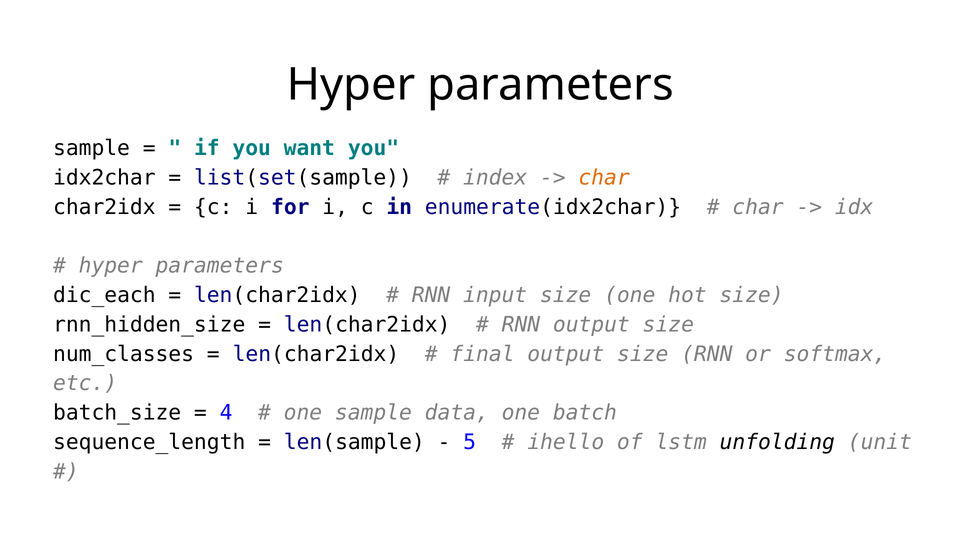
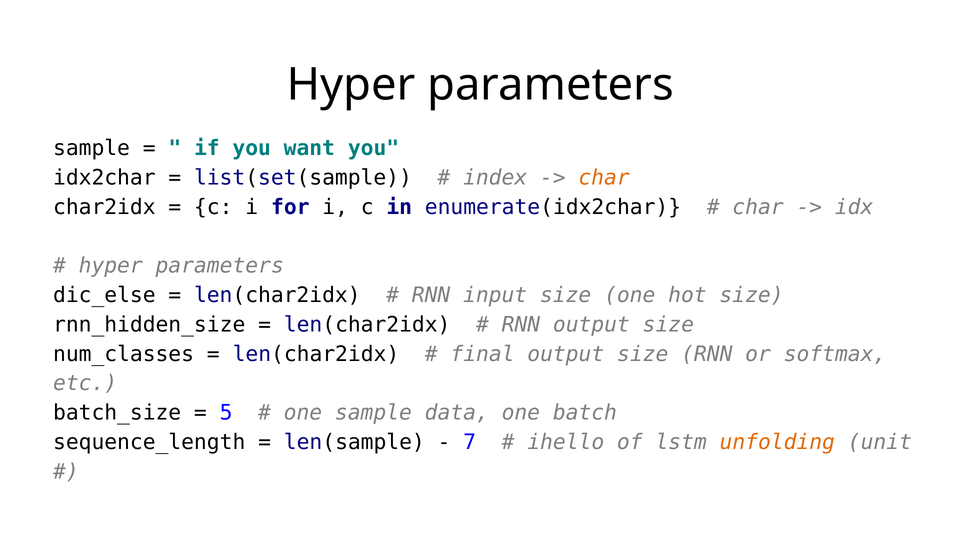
dic_each: dic_each -> dic_else (104, 296)
4: 4 -> 5 (226, 413)
5: 5 -> 7 (470, 443)
unfolding colour: black -> orange (777, 443)
